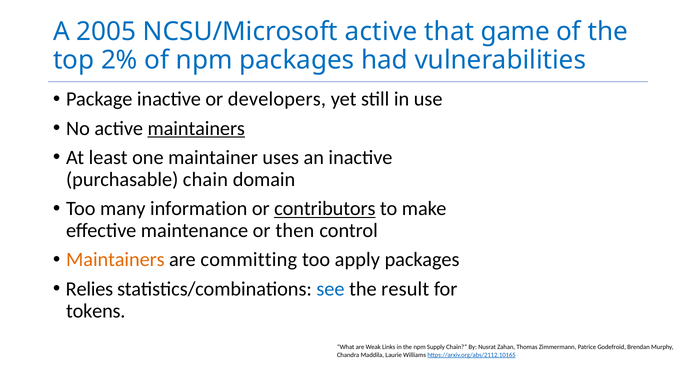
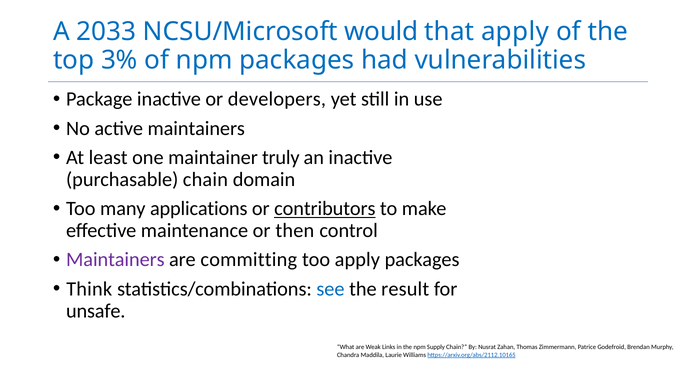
2005: 2005 -> 2033 (106, 32)
NCSU/Microsoft active: active -> would (381, 32)
that game: game -> apply (515, 32)
2%: 2% -> 3% (119, 60)
maintainers underline: present -> none (196, 128)
uses: uses -> truly (281, 157)
information: information -> applications (199, 208)
Maintainers colour: orange -> purple (115, 259)
Relies: Relies -> Think (89, 289)
tokens: tokens -> unsafe (96, 310)
